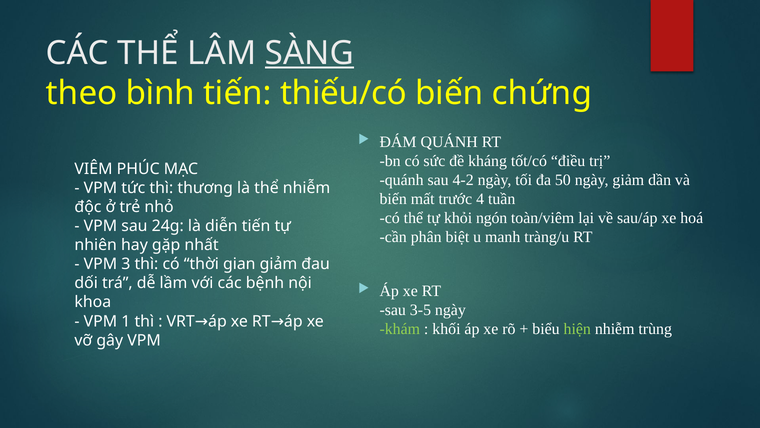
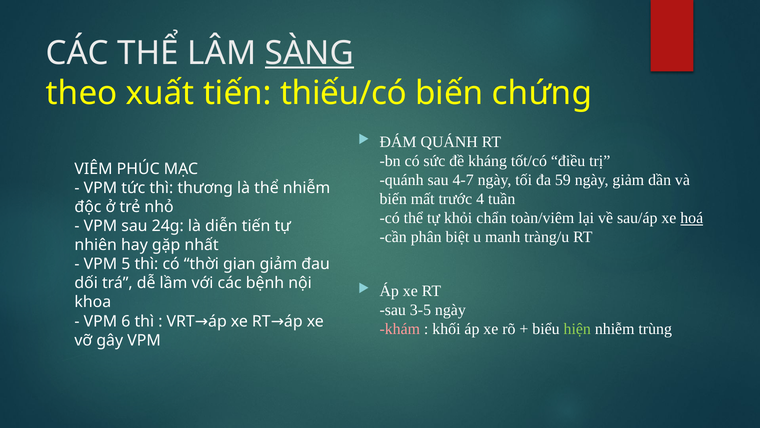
bình: bình -> xuất (160, 93)
4-2: 4-2 -> 4-7 (463, 180)
50: 50 -> 59 (563, 180)
ngón: ngón -> chẩn (492, 218)
hoá underline: none -> present (692, 218)
3: 3 -> 5 (126, 264)
1: 1 -> 6 (126, 321)
khám colour: light green -> pink (400, 329)
